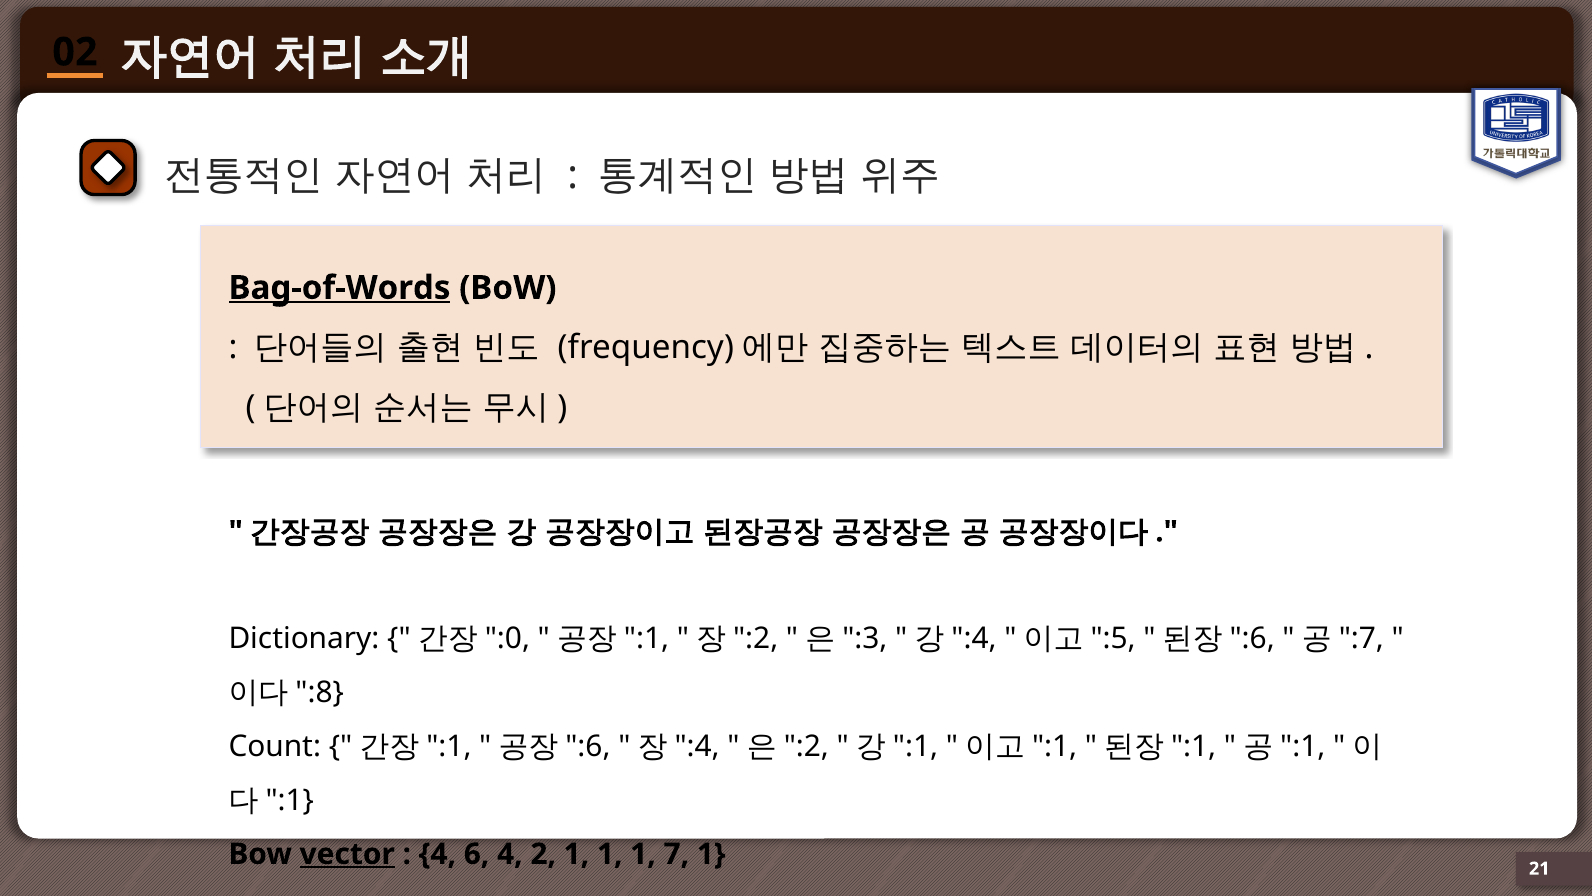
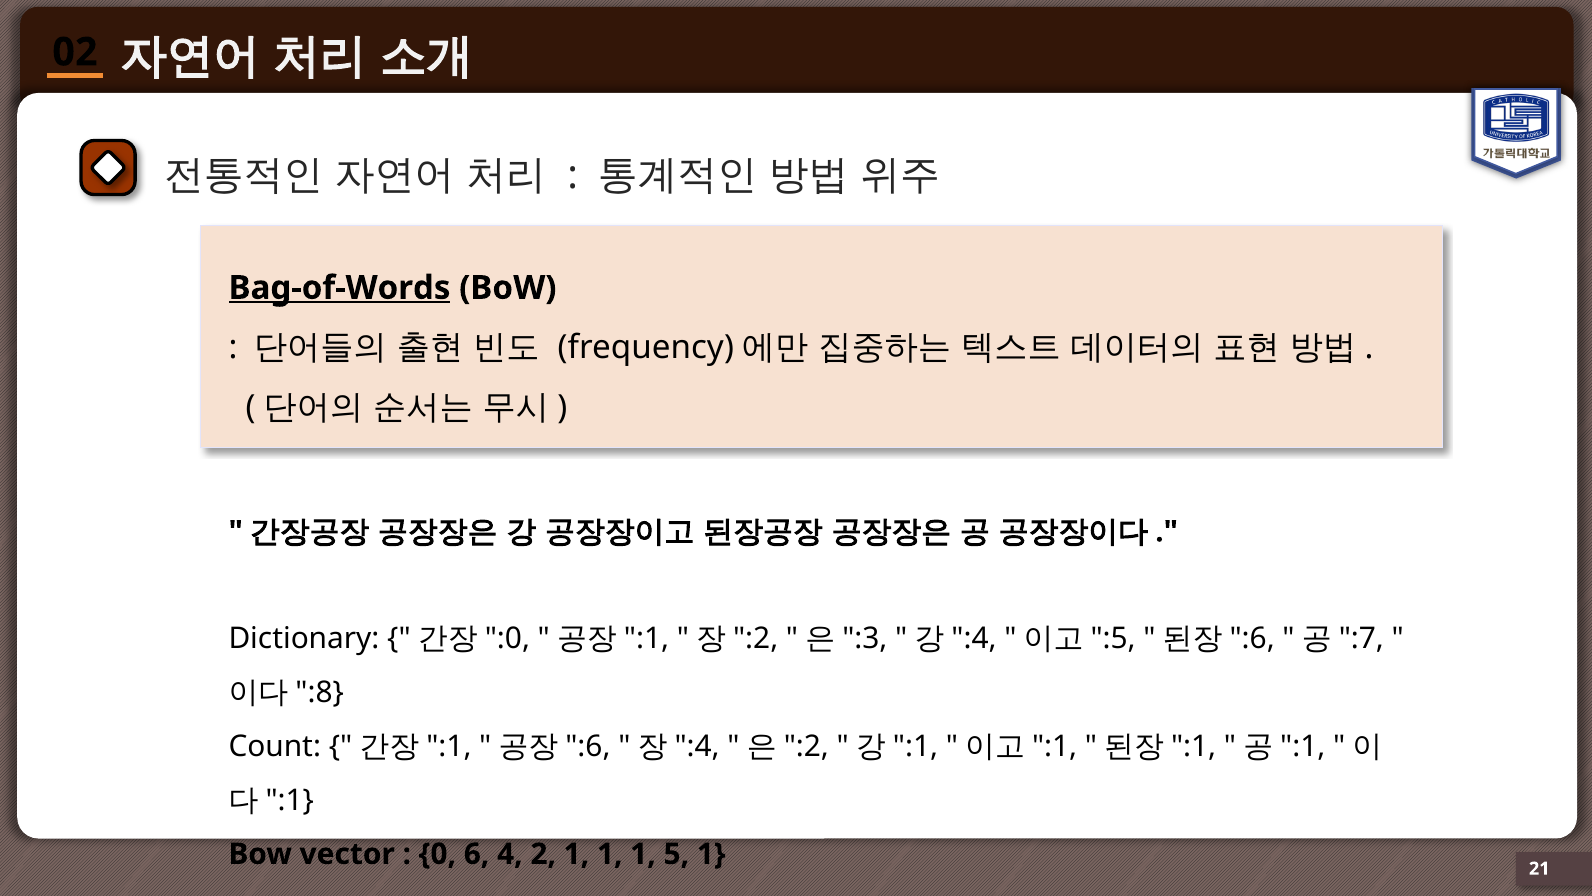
vector underline: present -> none (347, 854)
4: 4 -> 0 (437, 854)
7: 7 -> 5 (676, 854)
